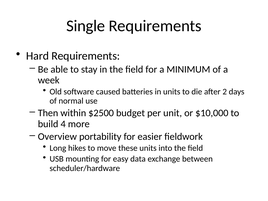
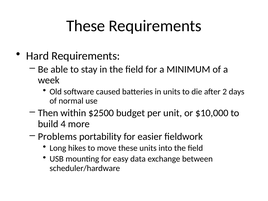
Single: Single -> These (86, 26)
Overview: Overview -> Problems (57, 137)
